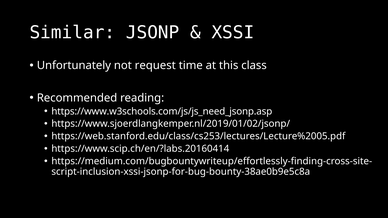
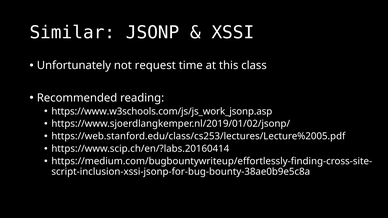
https://www.w3schools.com/js/js_need_jsonp.asp: https://www.w3schools.com/js/js_need_jsonp.asp -> https://www.w3schools.com/js/js_work_jsonp.asp (162, 111)
